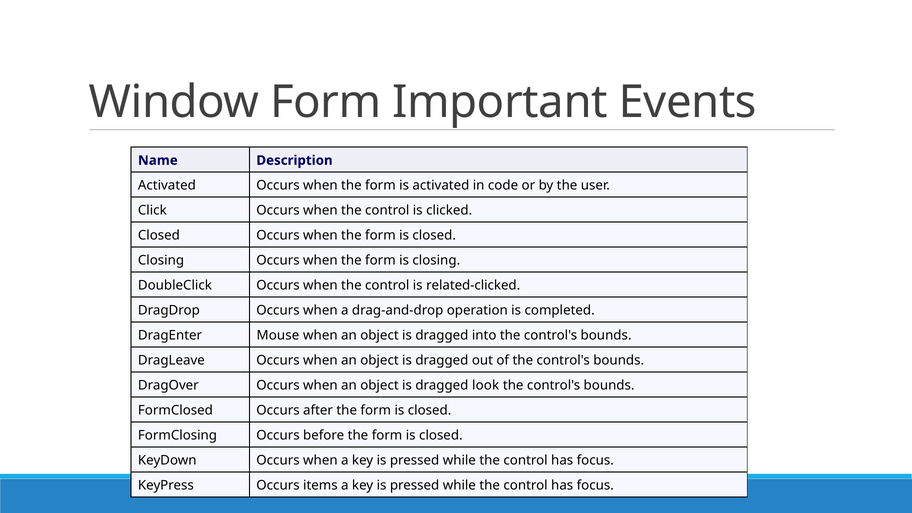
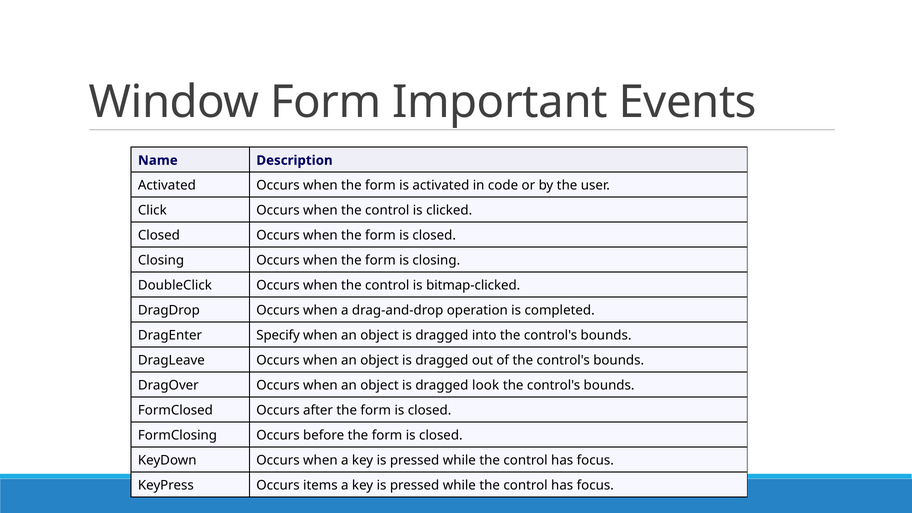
related-clicked: related-clicked -> bitmap-clicked (473, 285)
Mouse: Mouse -> Specify (278, 335)
